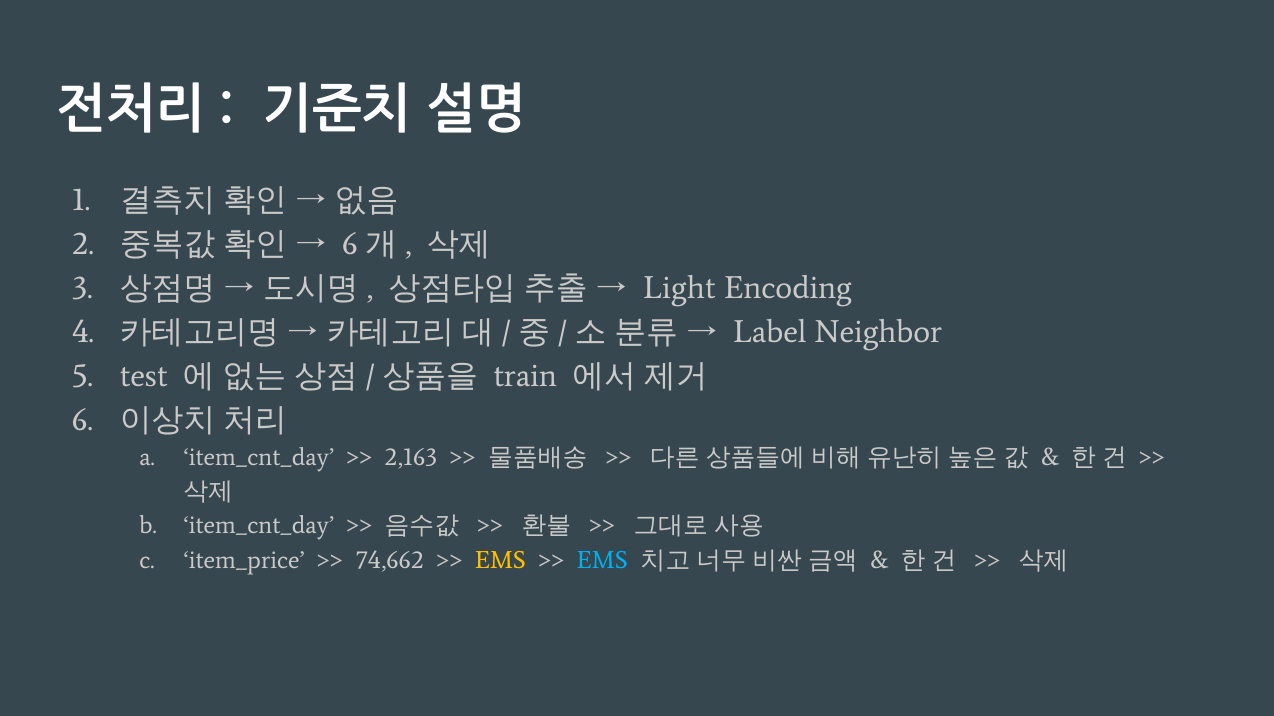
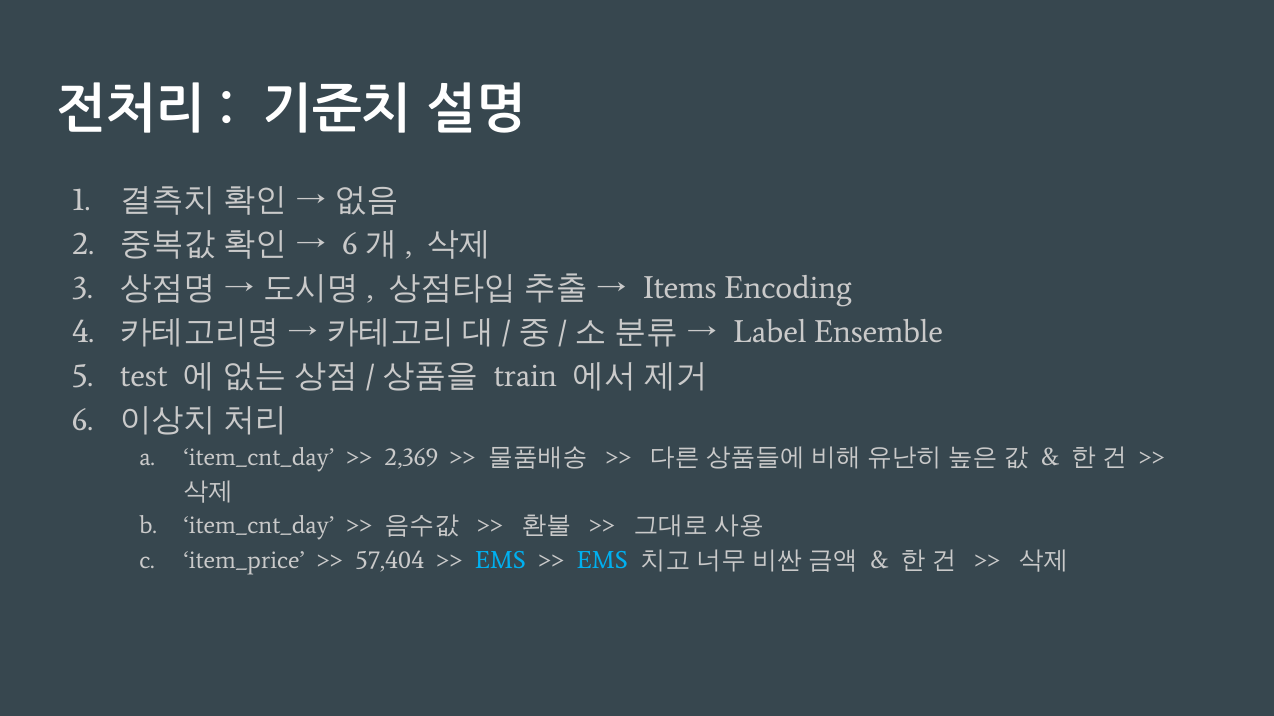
Light: Light -> Items (680, 288)
Neighbor: Neighbor -> Ensemble (879, 332)
2,163: 2,163 -> 2,369 (411, 458)
74,662: 74,662 -> 57,404 (390, 560)
EMS colour: yellow -> light blue (501, 560)
